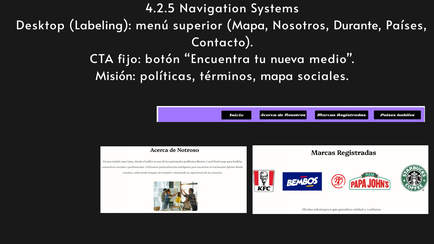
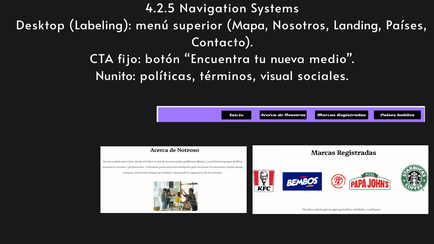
Durante: Durante -> Landing (358, 26)
Misión: Misión -> Nunito (115, 76)
términos mapa: mapa -> visual (277, 76)
